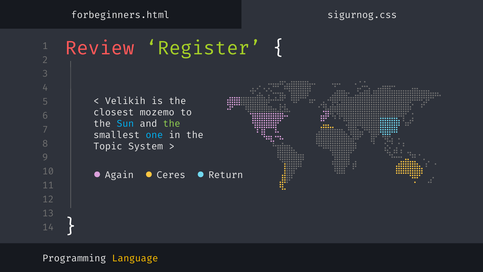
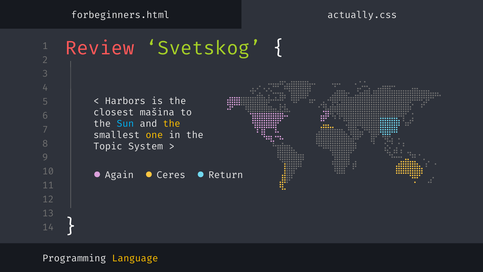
sigurnog.css: sigurnog.css -> actually.css (362, 15)
Register: Register -> Svetskog (204, 48)
Velikih: Velikih -> Harbors (125, 101)
mozemo: mozemo -> mašina (157, 112)
the colour: light green -> yellow (172, 124)
one colour: light blue -> yellow (154, 135)
